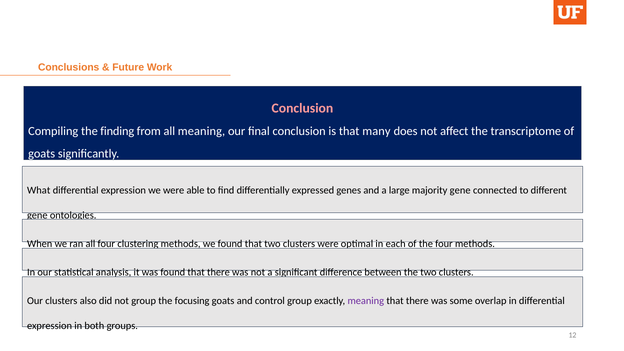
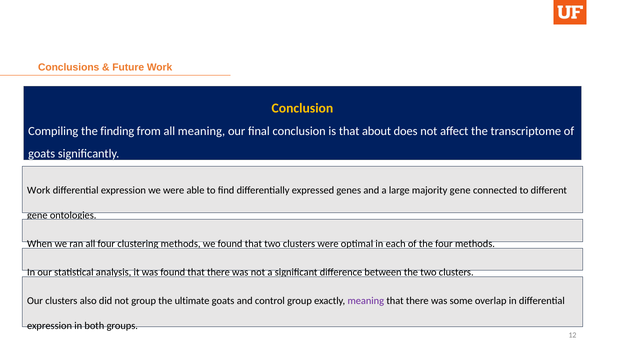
Conclusion colour: pink -> yellow (302, 108)
many: many -> about (377, 131)
What: What -> Work (39, 190)
focusing: focusing -> ultimate (192, 301)
